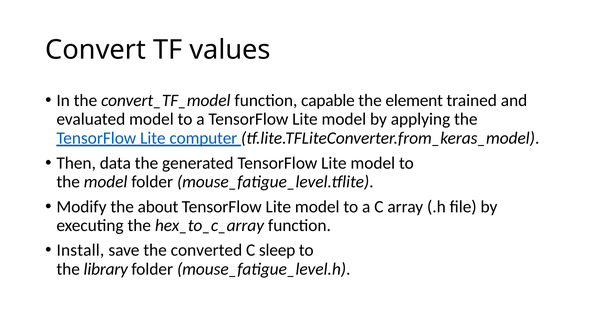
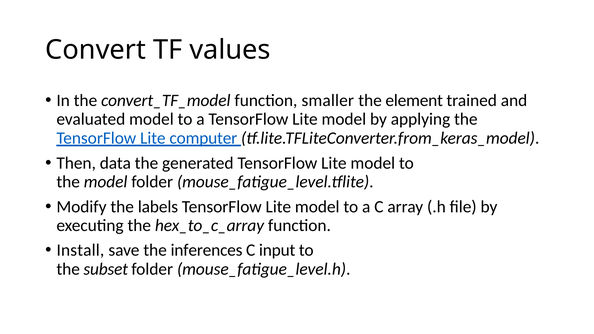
capable: capable -> smaller (328, 100)
about: about -> labels (158, 207)
converted: converted -> inferences (207, 250)
sleep: sleep -> input (277, 250)
library: library -> subset (106, 269)
